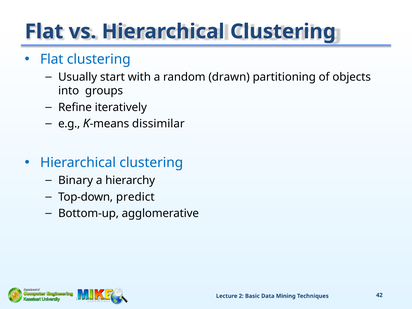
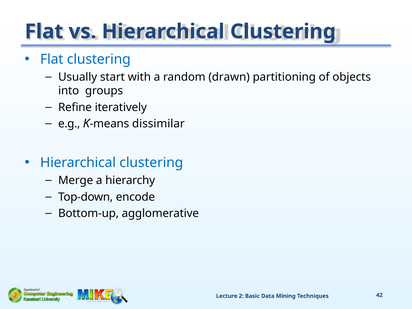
Binary: Binary -> Merge (76, 180)
predict: predict -> encode (135, 197)
